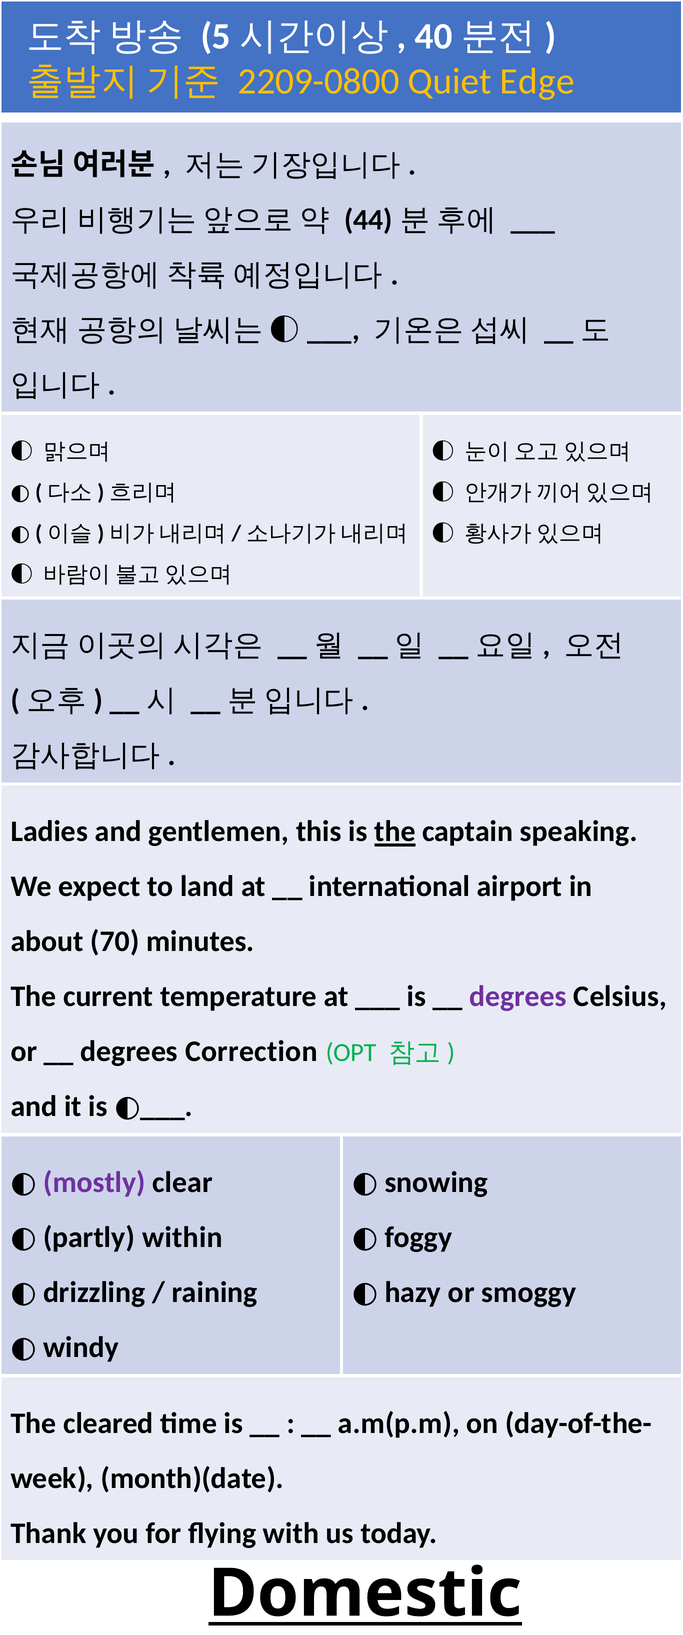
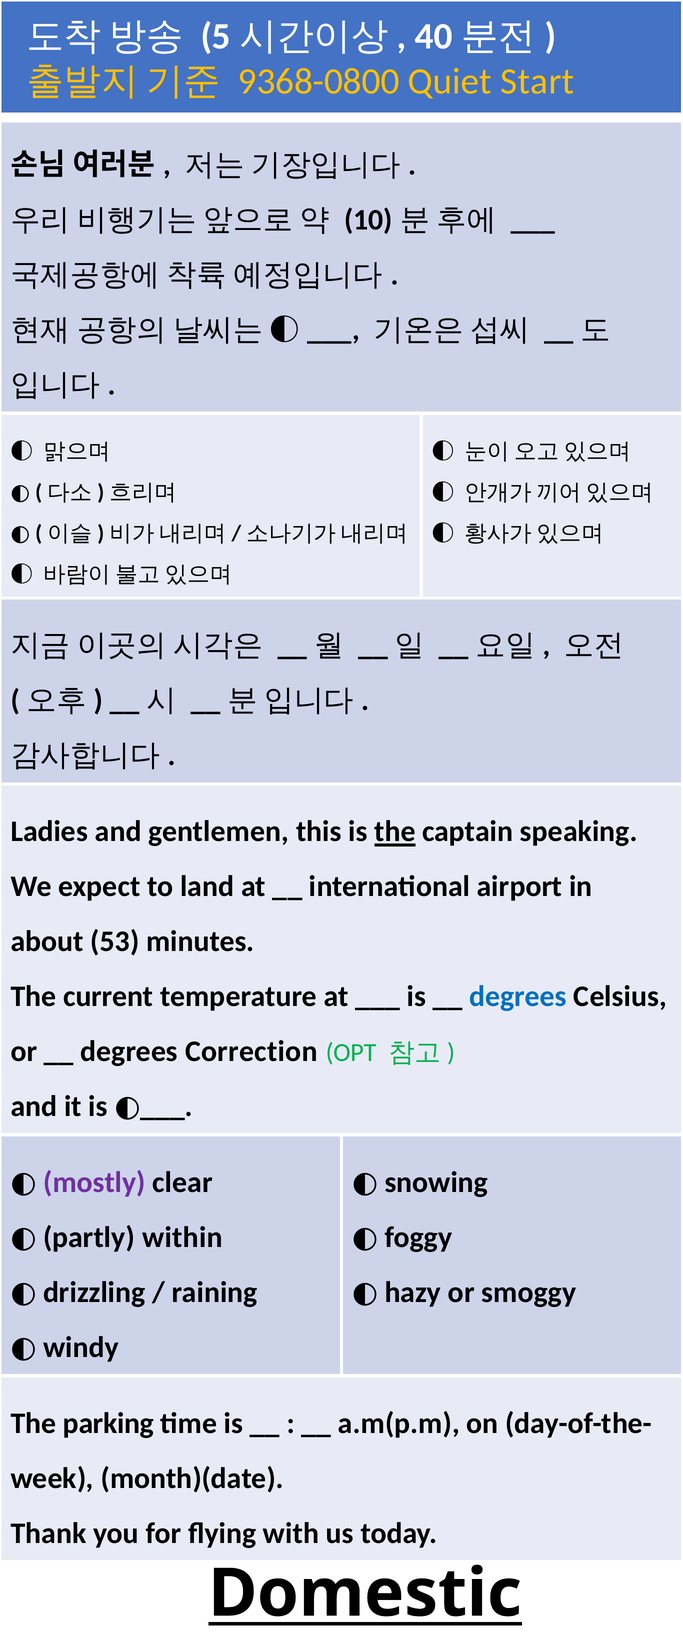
2209-0800: 2209-0800 -> 9368-0800 (319, 82)
Edge: Edge -> Start (537, 82)
44: 44 -> 10 (368, 220)
70: 70 -> 53 (115, 941)
degrees colour: purple -> blue (518, 996)
cleared: cleared -> parking (108, 1423)
